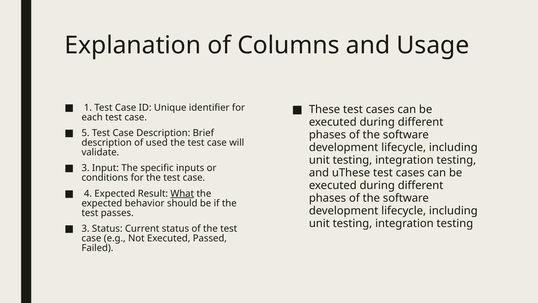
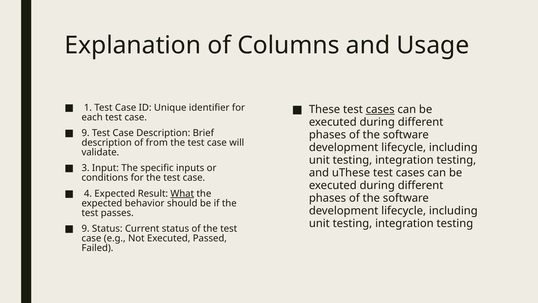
cases underline: none -> present (380, 109)
5: 5 -> 9 (86, 133)
used: used -> from (157, 143)
3: 3 -> 9 (86, 228)
